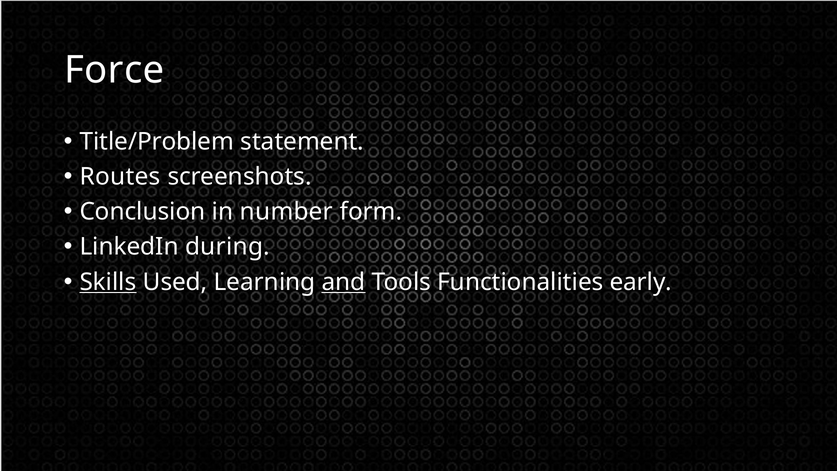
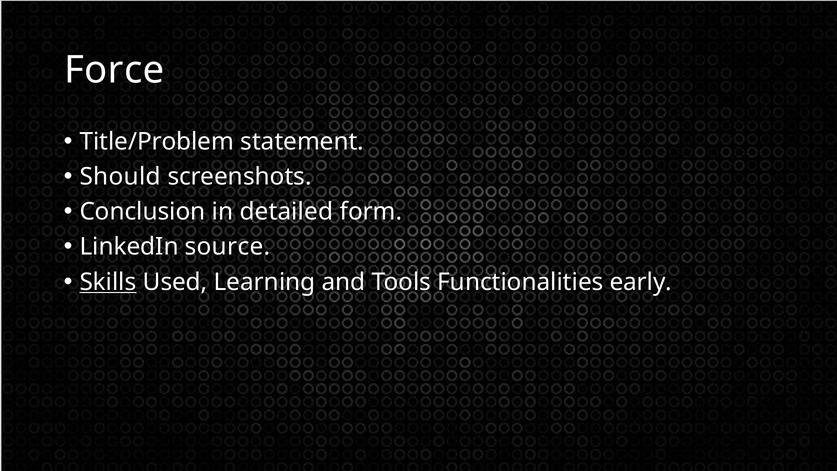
Routes: Routes -> Should (120, 177)
number: number -> detailed (286, 212)
during: during -> source (228, 247)
and underline: present -> none (344, 282)
